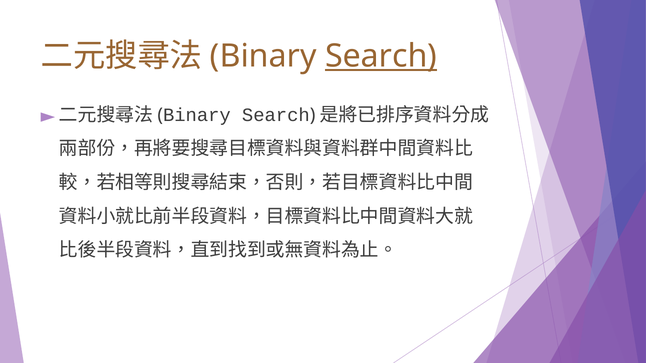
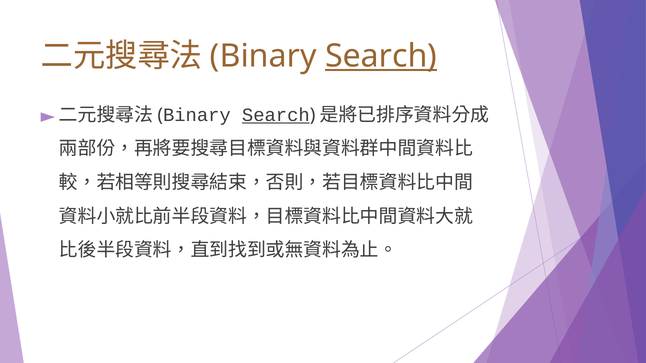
Search underline: none -> present (276, 115)
